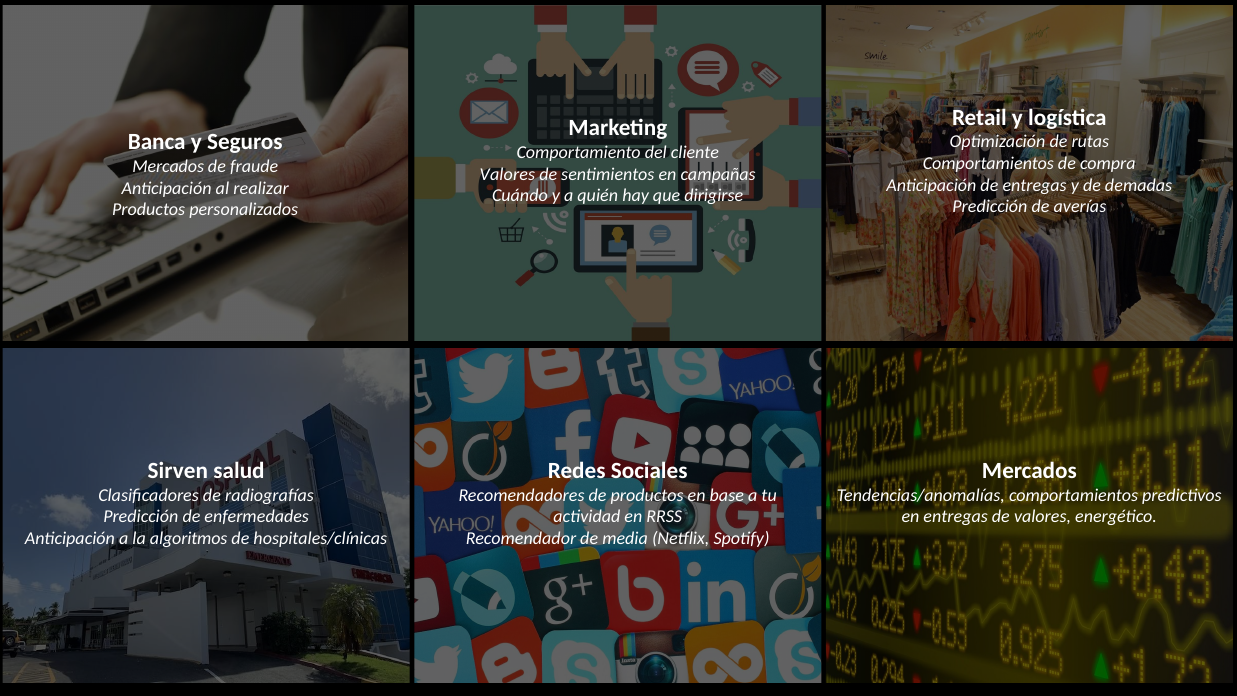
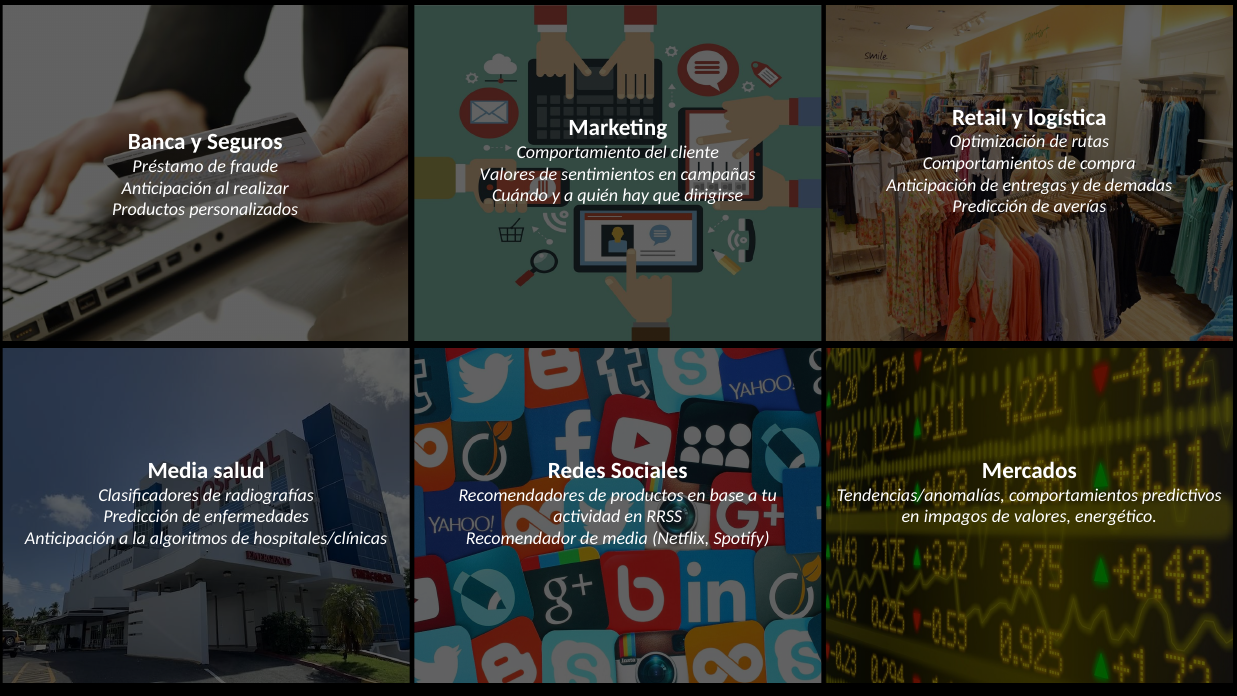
Mercados: Mercados -> Préstamo (168, 167)
Sirven: Sirven -> Media (178, 471)
en entregas: entregas -> impagos (956, 517)
